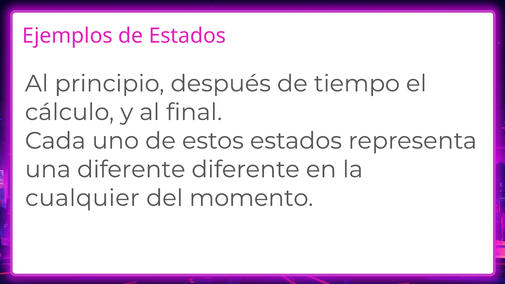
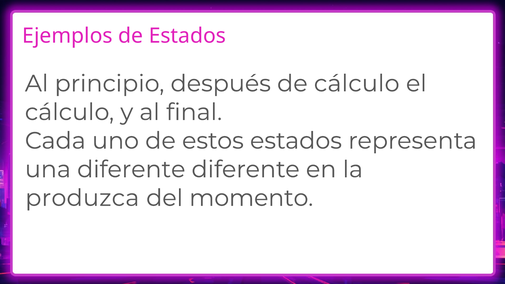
de tiempo: tiempo -> cálculo (357, 84)
cualquier: cualquier -> produzca (82, 198)
